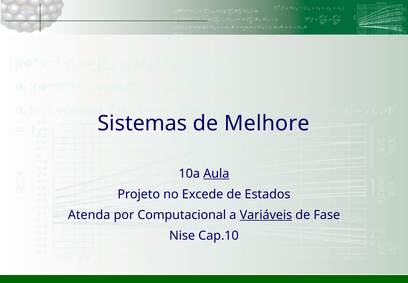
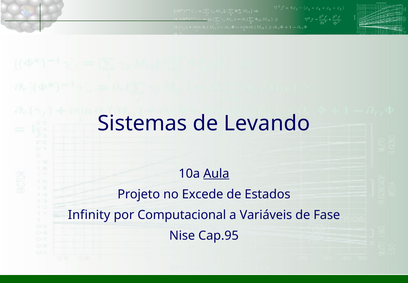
Melhore: Melhore -> Levando (267, 123)
Atenda: Atenda -> Infinity (89, 215)
Variáveis underline: present -> none (266, 215)
Cap.10: Cap.10 -> Cap.95 (219, 235)
